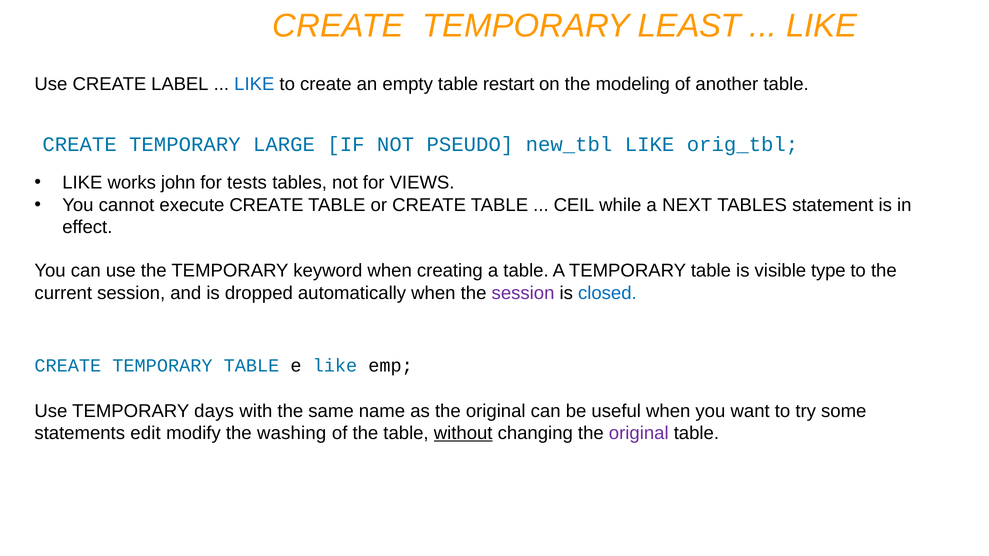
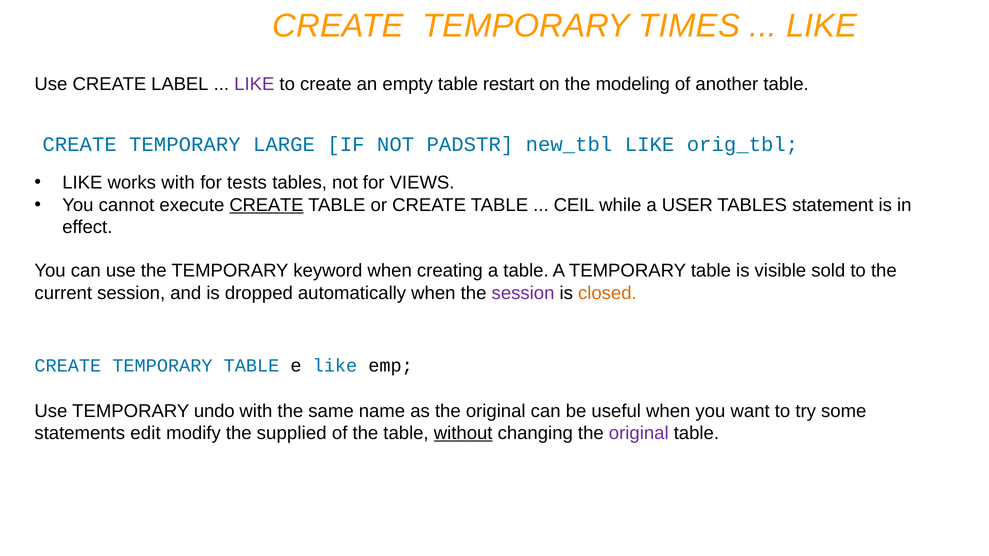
LEAST: LEAST -> TIMES (689, 26)
LIKE colour: blue -> purple (254, 84)
PSEUDO: PSEUDO -> PADSTR (470, 144)
works john: john -> with (178, 183)
CREATE underline: none -> present (266, 205)
NEXT: NEXT -> USER (687, 205)
type: type -> sold (828, 271)
closed colour: blue -> orange (607, 293)
days: days -> undo (214, 411)
washing: washing -> supplied (292, 433)
